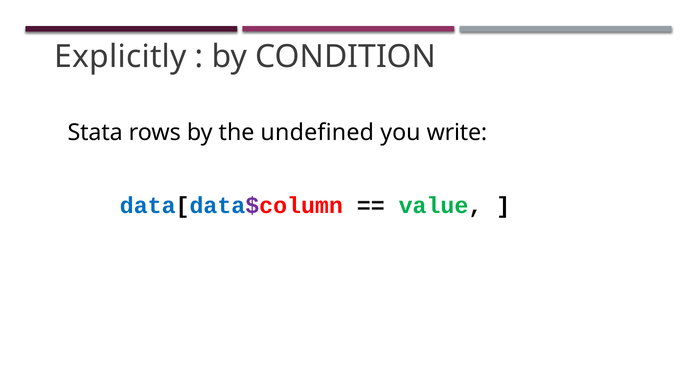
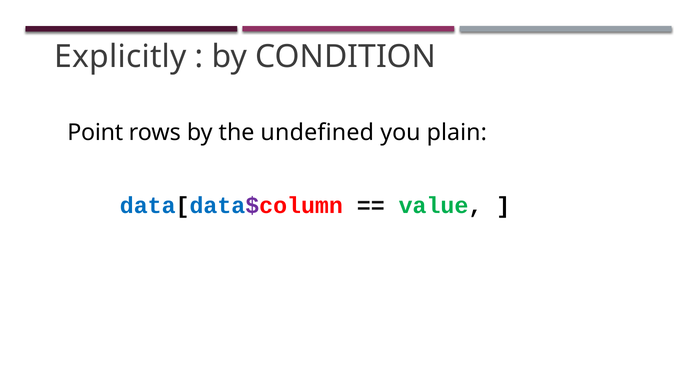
Stata: Stata -> Point (95, 132)
write: write -> plain (457, 132)
